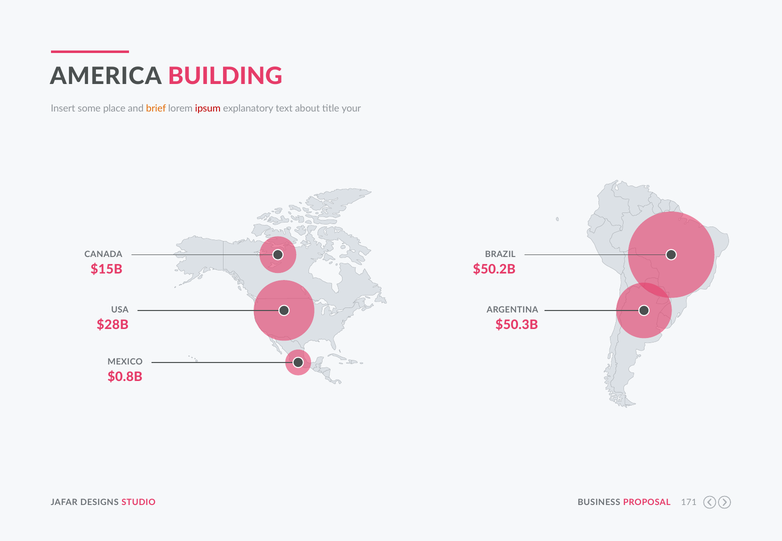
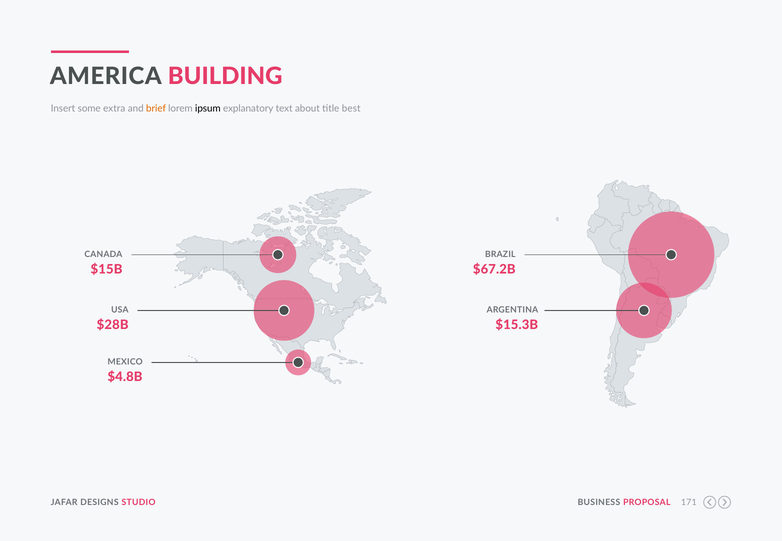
place: place -> extra (114, 109)
ipsum colour: red -> black (208, 109)
your: your -> best (351, 109)
$50.2B: $50.2B -> $67.2B (494, 269)
$50.3B: $50.3B -> $15.3B (517, 325)
$0.8B: $0.8B -> $4.8B (125, 377)
